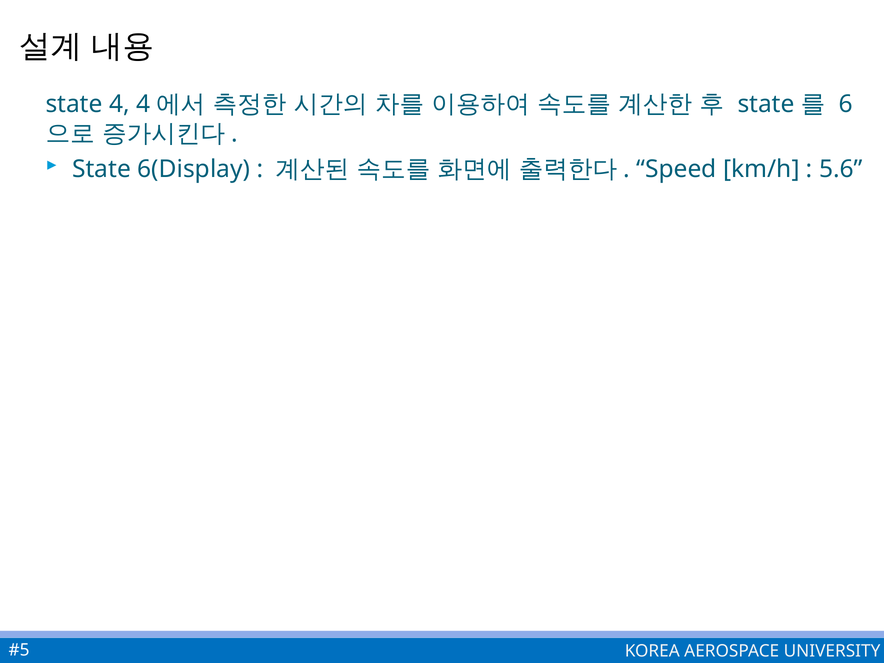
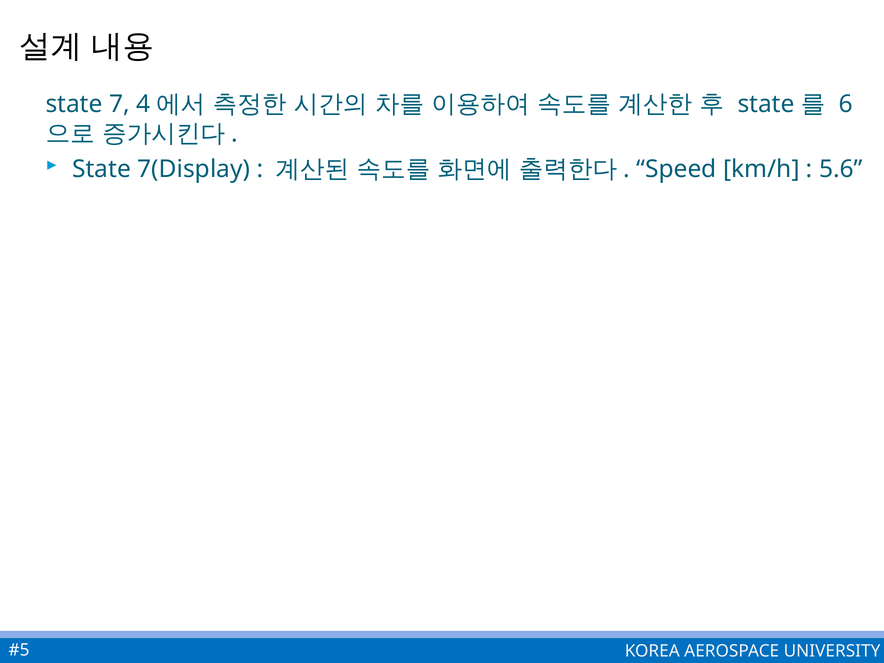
4: 4 -> 7 (119, 104)
6(Display: 6(Display -> 7(Display (194, 169)
